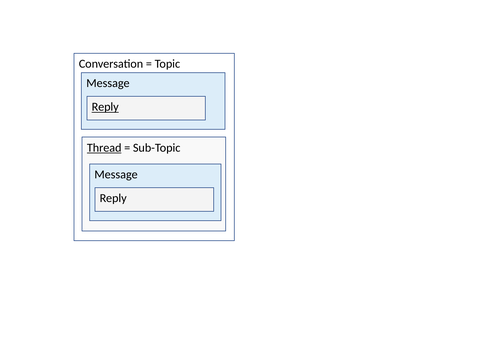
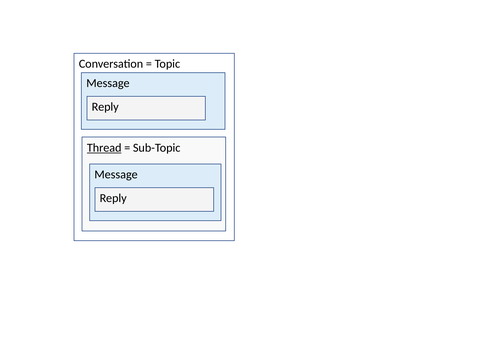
Reply underline: present -> none (105, 107)
